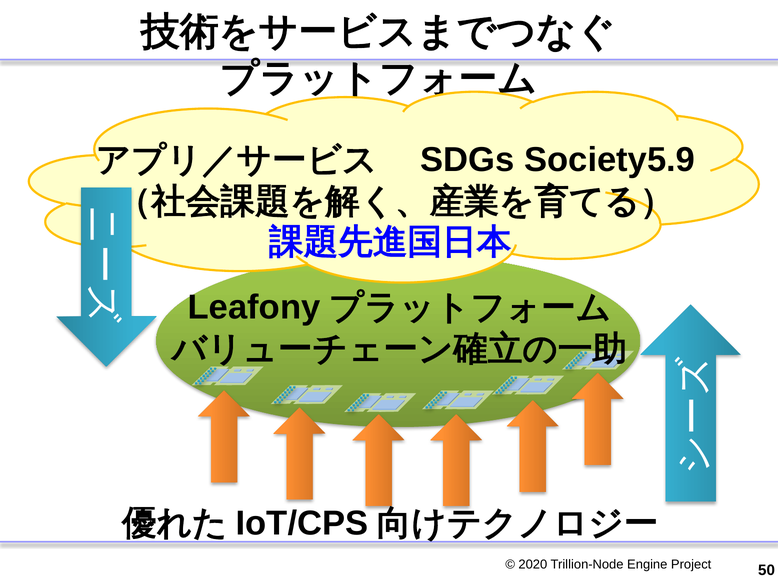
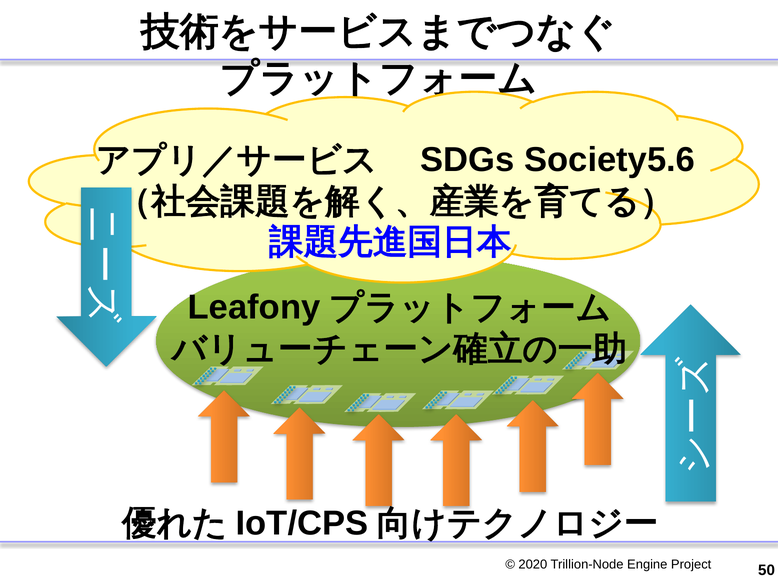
Society5.9: Society5.9 -> Society5.6 (610, 160)
